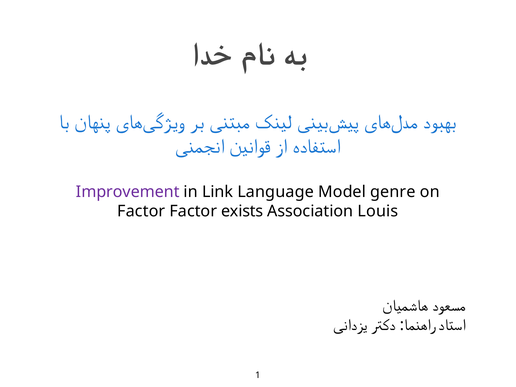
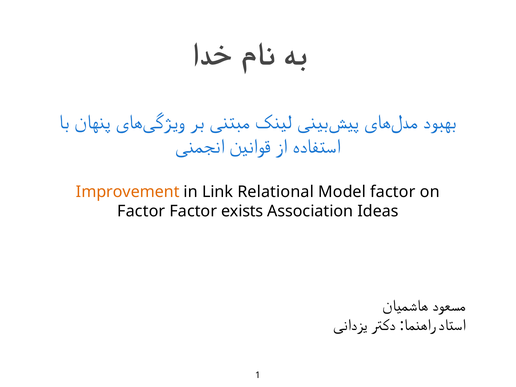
Improvement colour: purple -> orange (128, 192)
Language: Language -> Relational (276, 192)
Model genre: genre -> factor (393, 192)
Louis: Louis -> Ideas (378, 211)
